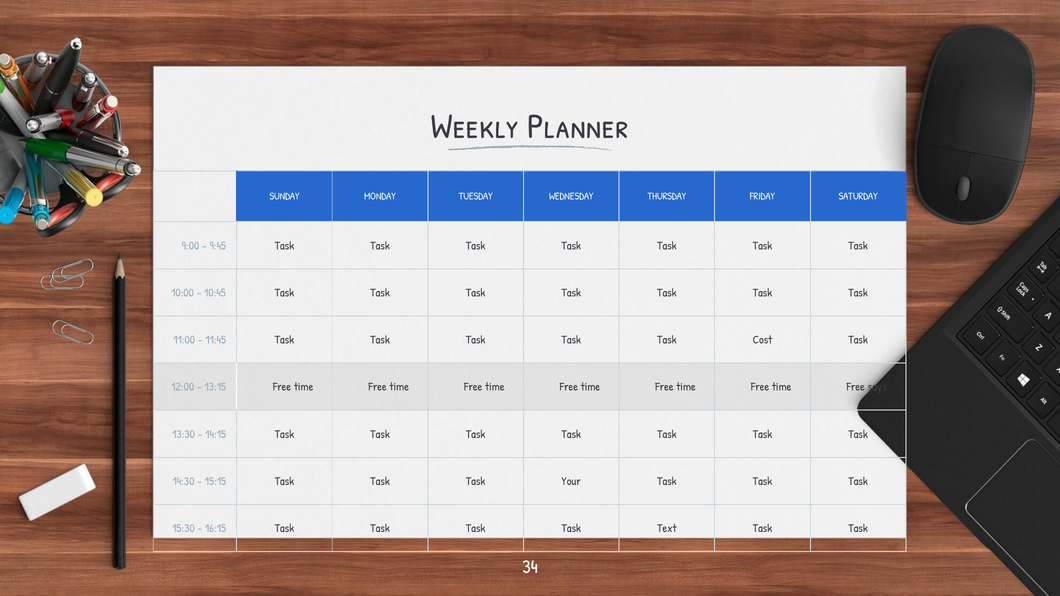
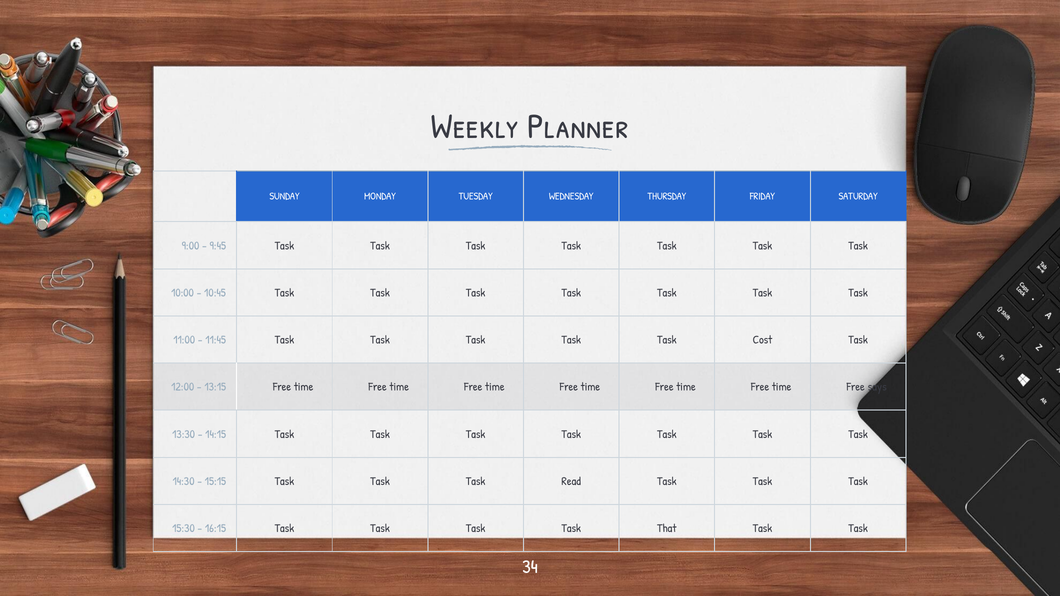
Your: Your -> Read (571, 482)
Text: Text -> That (667, 529)
